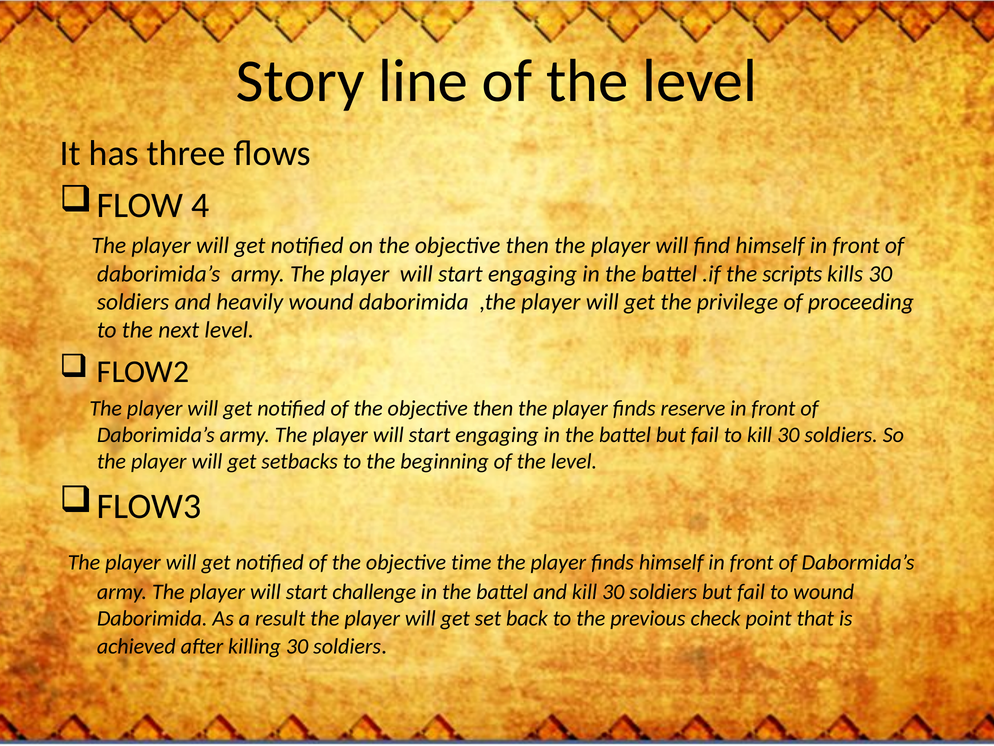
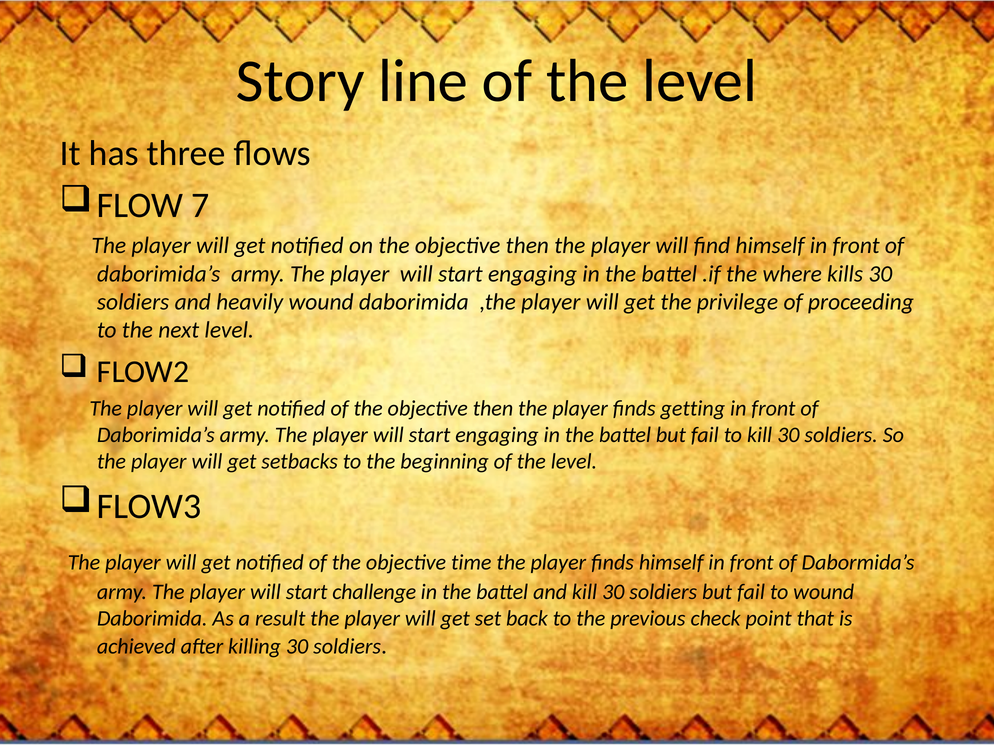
4: 4 -> 7 (200, 205)
scripts: scripts -> where (792, 274)
reserve: reserve -> getting (693, 408)
